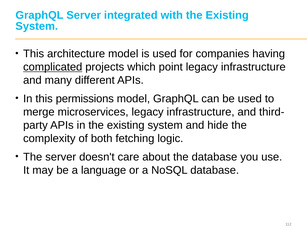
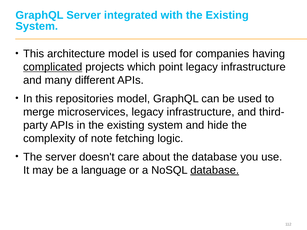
permissions: permissions -> repositories (85, 99)
both: both -> note (102, 139)
database underline: none -> present (215, 170)
